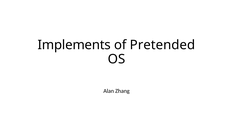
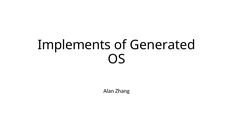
Pretended: Pretended -> Generated (163, 45)
